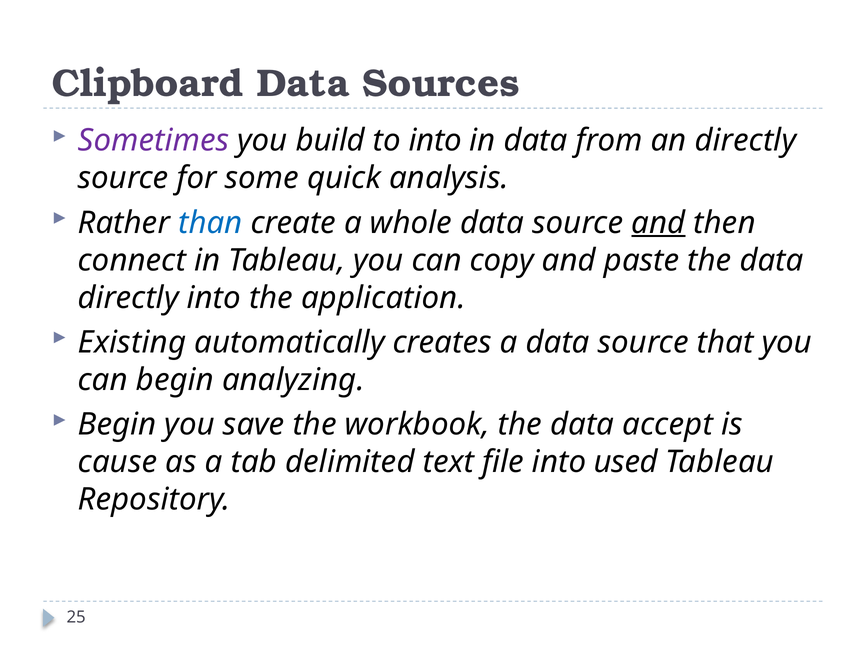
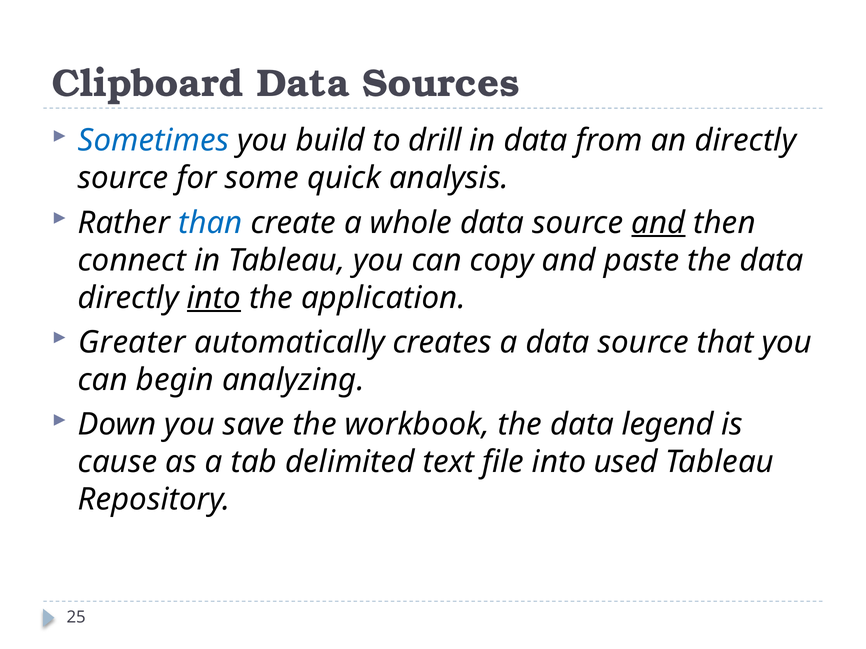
Sometimes colour: purple -> blue (153, 141)
to into: into -> drill (435, 141)
into underline: none -> present (214, 298)
Existing: Existing -> Greater (132, 343)
Begin: Begin -> Down (117, 425)
accept: accept -> legend (668, 425)
